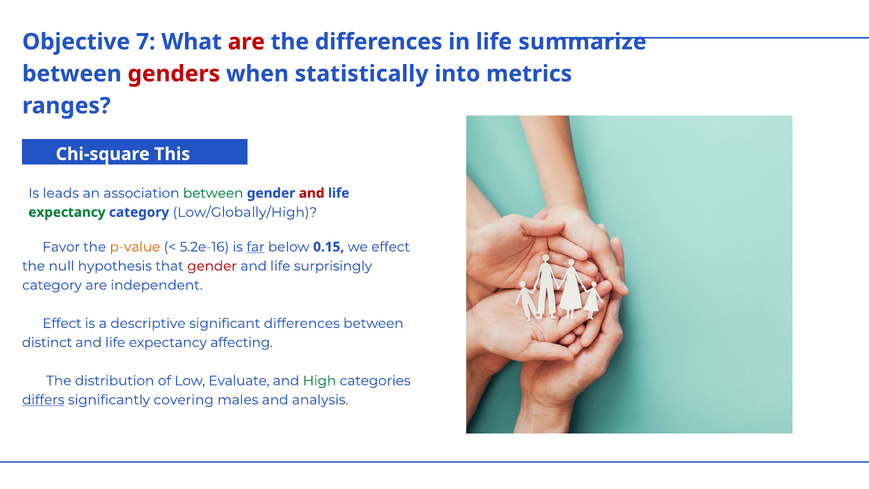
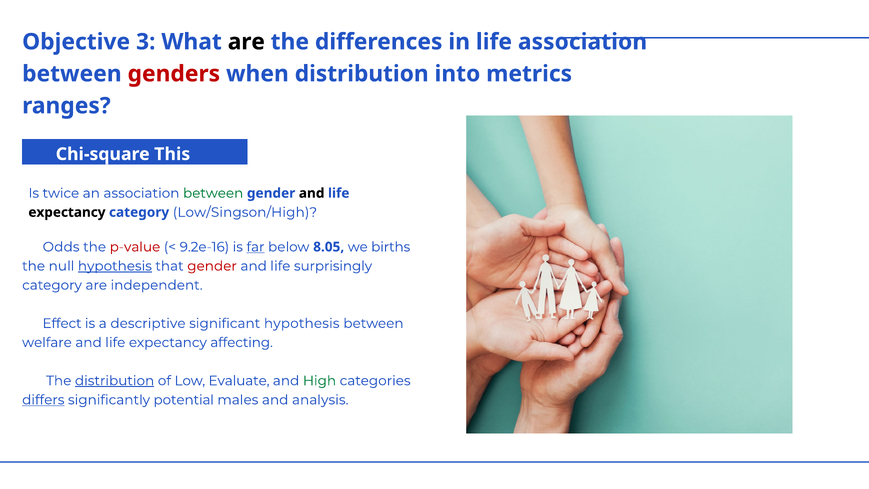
7: 7 -> 3 (146, 42)
are colour: red -> black (246, 42)
life summarize: summarize -> association (583, 42)
when statistically: statistically -> distribution (362, 74)
leads: leads -> twice (61, 193)
and colour: red -> black (312, 193)
expectancy colour: green -> black (67, 212)
Low/Globally/High: Low/Globally/High -> Low/Singson/High (245, 212)
Favor: Favor -> Odds (61, 247)
p-value colour: orange -> red (135, 247)
5.2e-16: 5.2e-16 -> 9.2e-16 (204, 247)
0.15: 0.15 -> 8.05 (329, 247)
we effect: effect -> births (391, 247)
hypothesis underline: none -> present (115, 266)
significant differences: differences -> hypothesis (302, 323)
distinct: distinct -> welfare (47, 342)
distribution underline: none -> present (115, 381)
covering: covering -> potential (184, 400)
